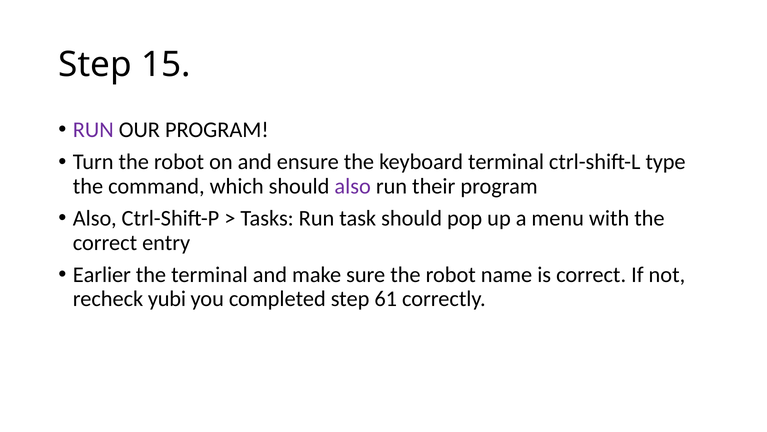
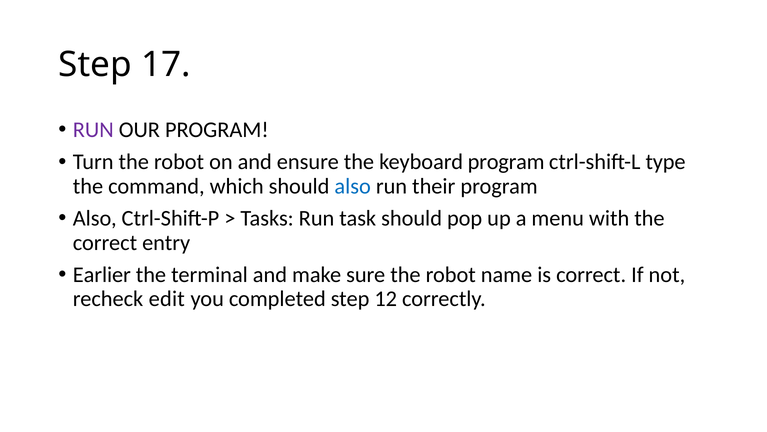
15: 15 -> 17 (166, 64)
keyboard terminal: terminal -> program (506, 162)
also colour: purple -> blue (353, 186)
yubi: yubi -> edit (167, 299)
61: 61 -> 12 (386, 299)
